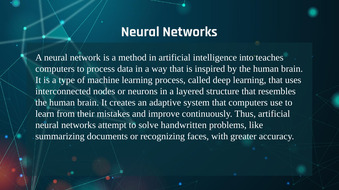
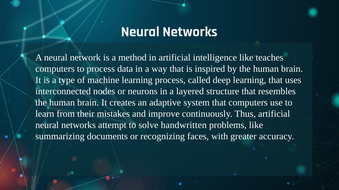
intelligence into: into -> like (246, 58)
